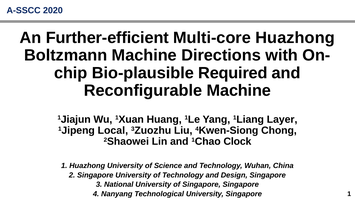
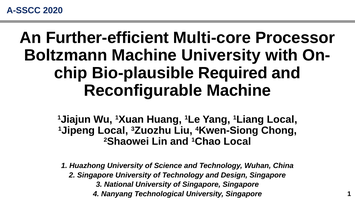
Multi-core Huazhong: Huazhong -> Processor (295, 38)
Machine Directions: Directions -> University (221, 55)
1Liang Layer: Layer -> Local (282, 119)
1Chao Clock: Clock -> Local (237, 141)
